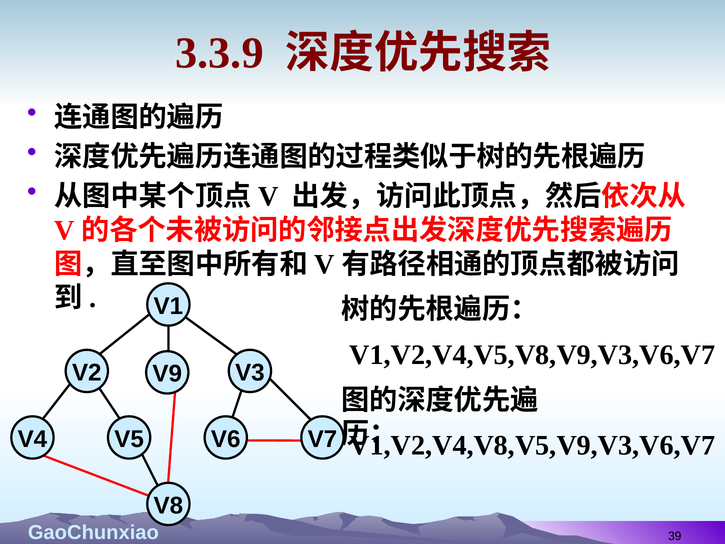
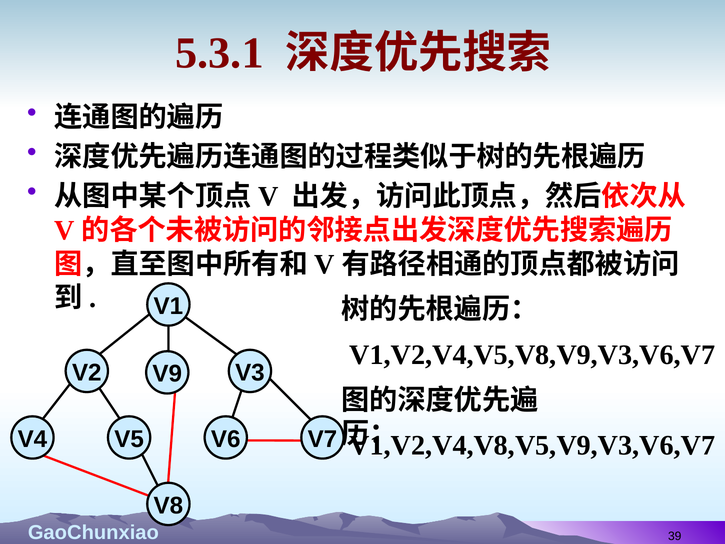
3.3.9: 3.3.9 -> 5.3.1 (219, 53)
